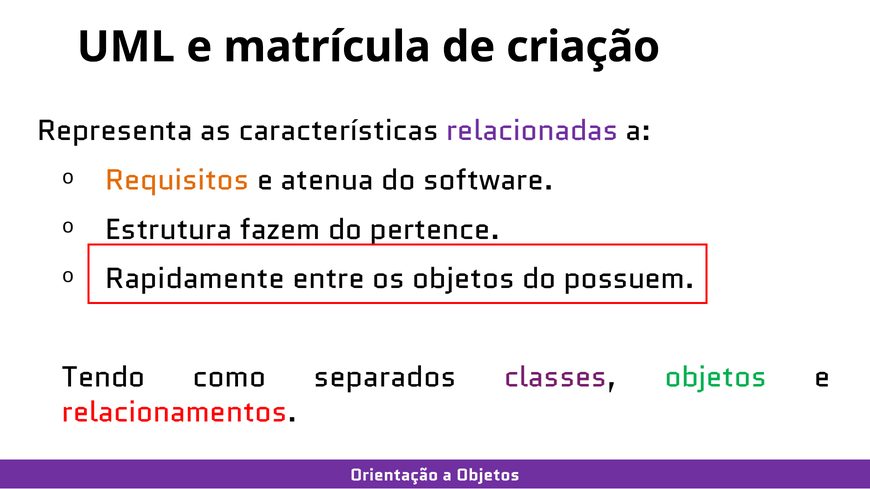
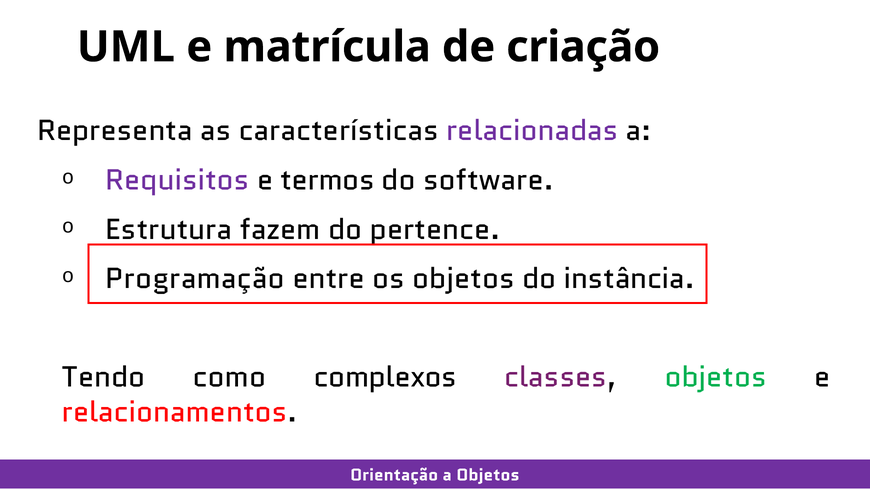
Requisitos colour: orange -> purple (177, 180)
atenua: atenua -> termos (327, 180)
Rapidamente: Rapidamente -> Programação (195, 279)
possuem: possuem -> instância (629, 279)
separados: separados -> complexos (385, 378)
